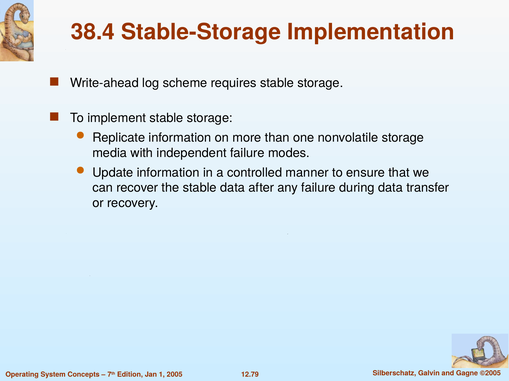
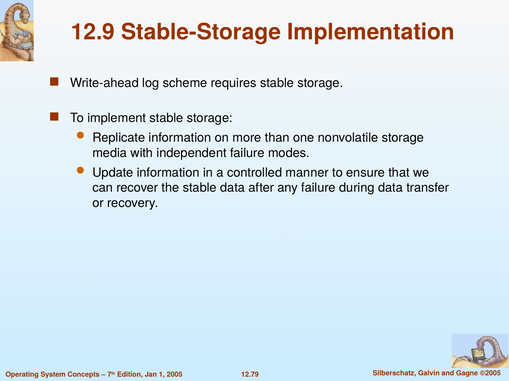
38.4: 38.4 -> 12.9 (93, 32)
